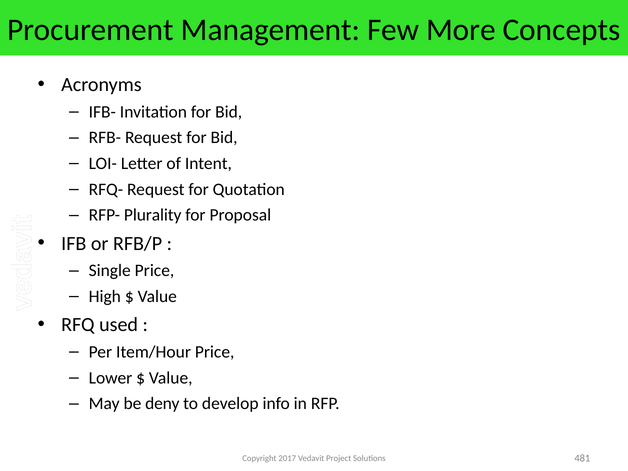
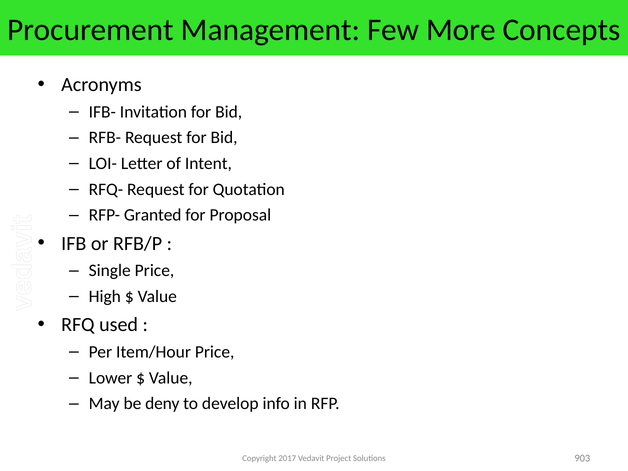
Plurality: Plurality -> Granted (153, 215)
481: 481 -> 903 (582, 458)
